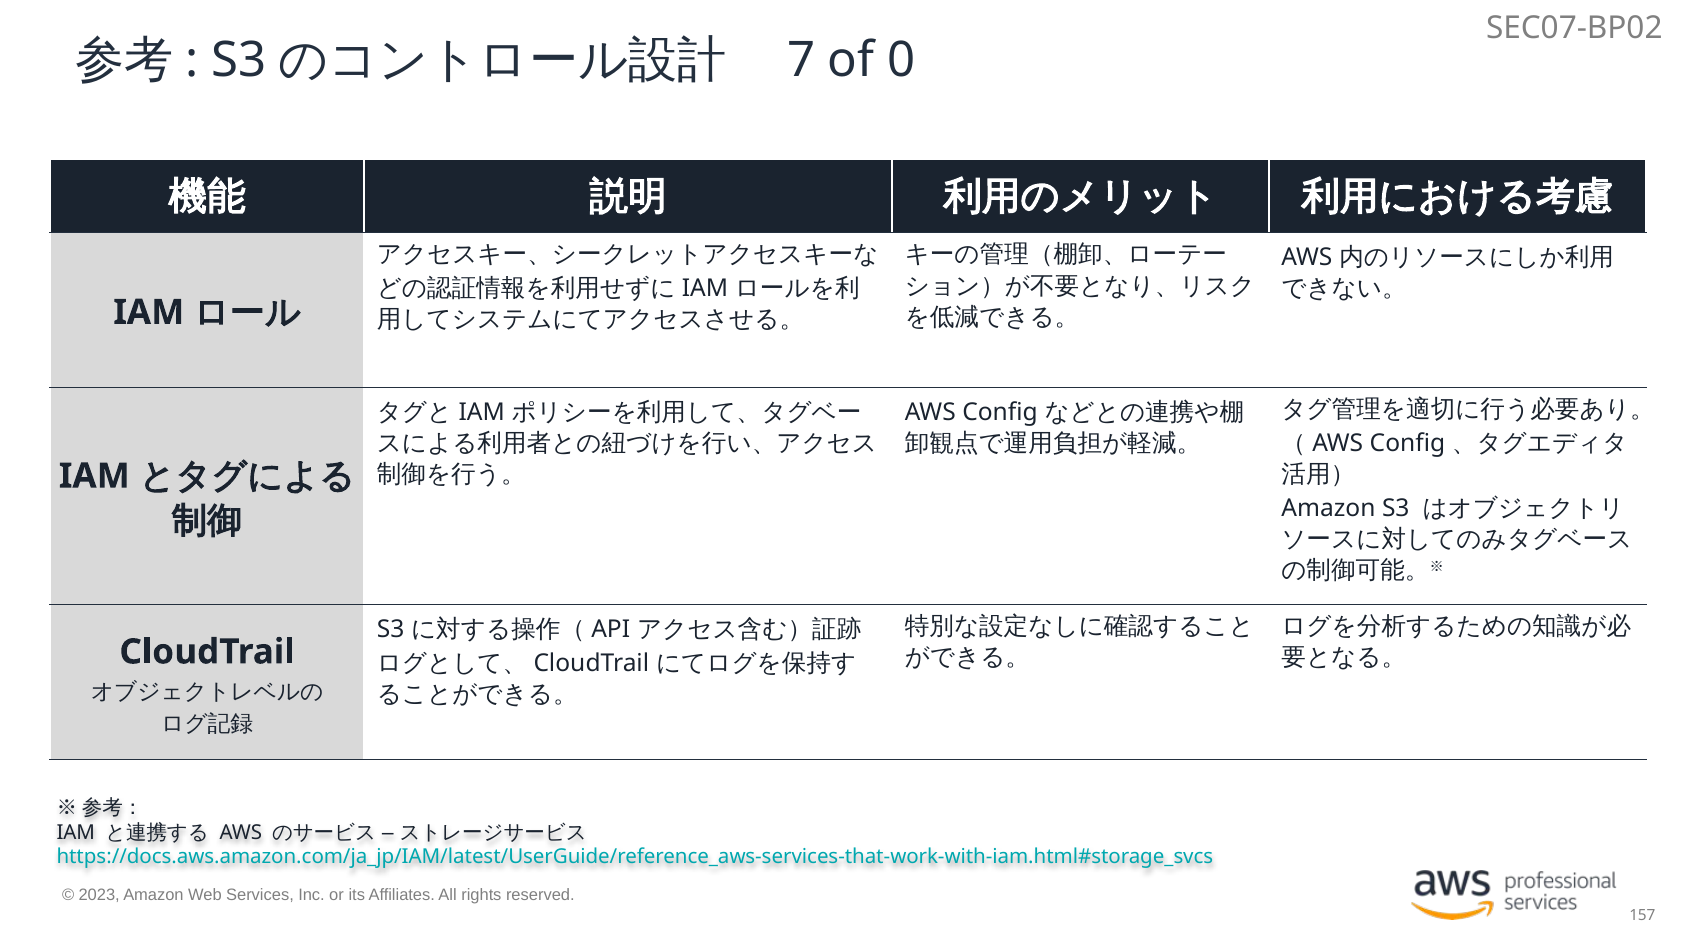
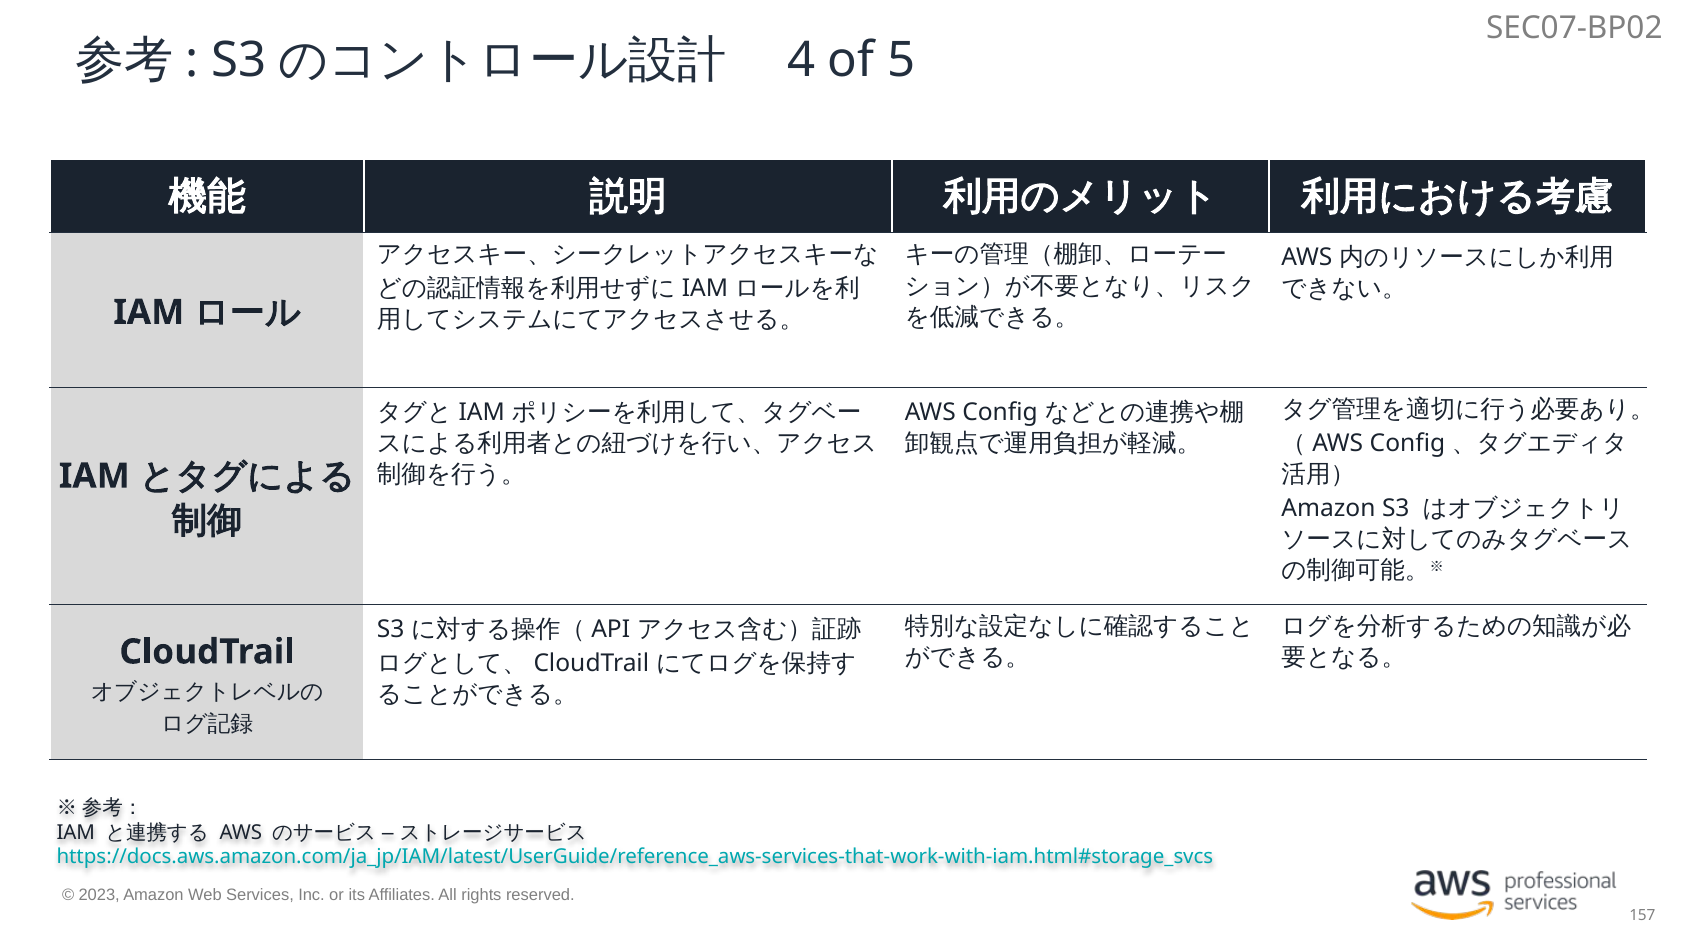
7: 7 -> 4 (801, 60)
0: 0 -> 5 (901, 60)
